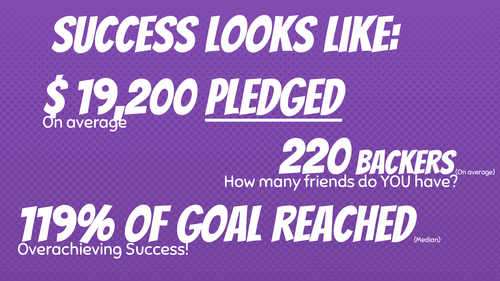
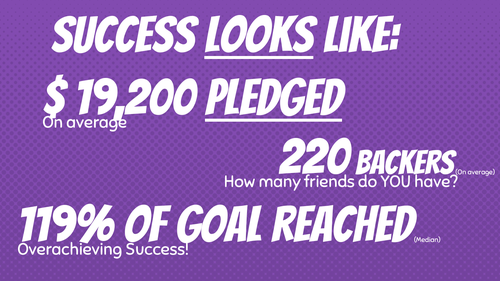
Looks underline: none -> present (259, 36)
